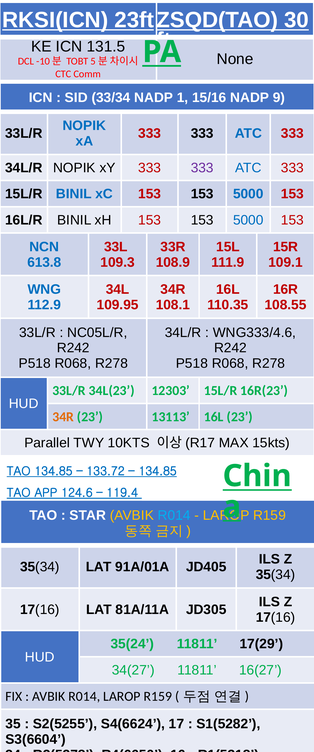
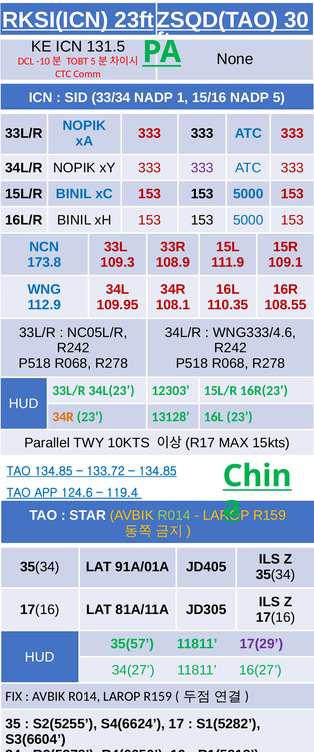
NADP 9: 9 -> 5 (279, 98)
613.8: 613.8 -> 173.8 (44, 262)
13113: 13113 -> 13128 (171, 416)
R014 colour: light blue -> light green (174, 515)
35(24: 35(24 -> 35(57 (132, 643)
17(29 colour: black -> purple (261, 643)
